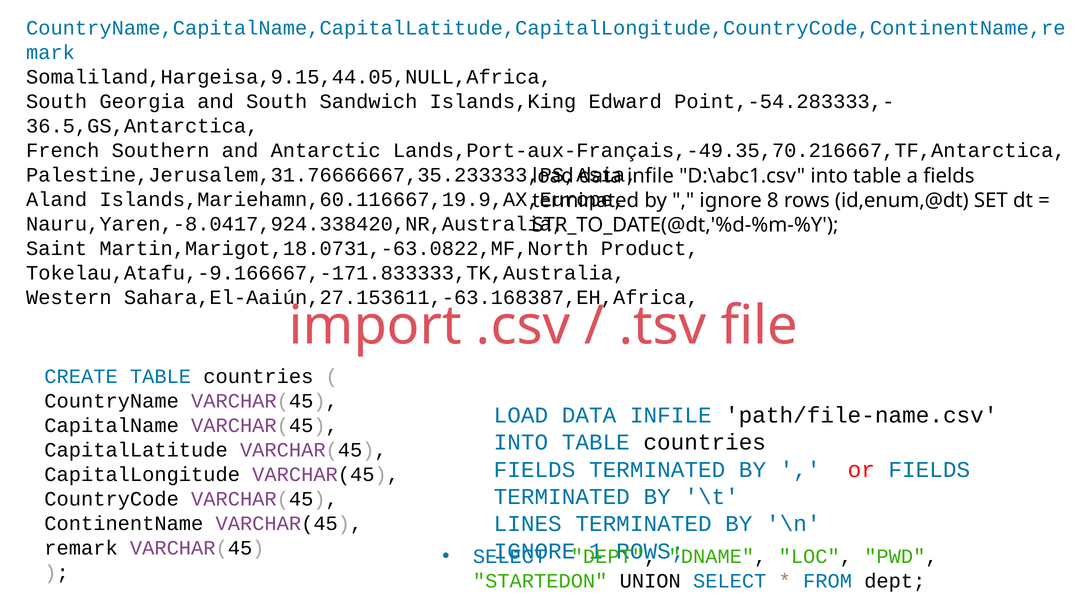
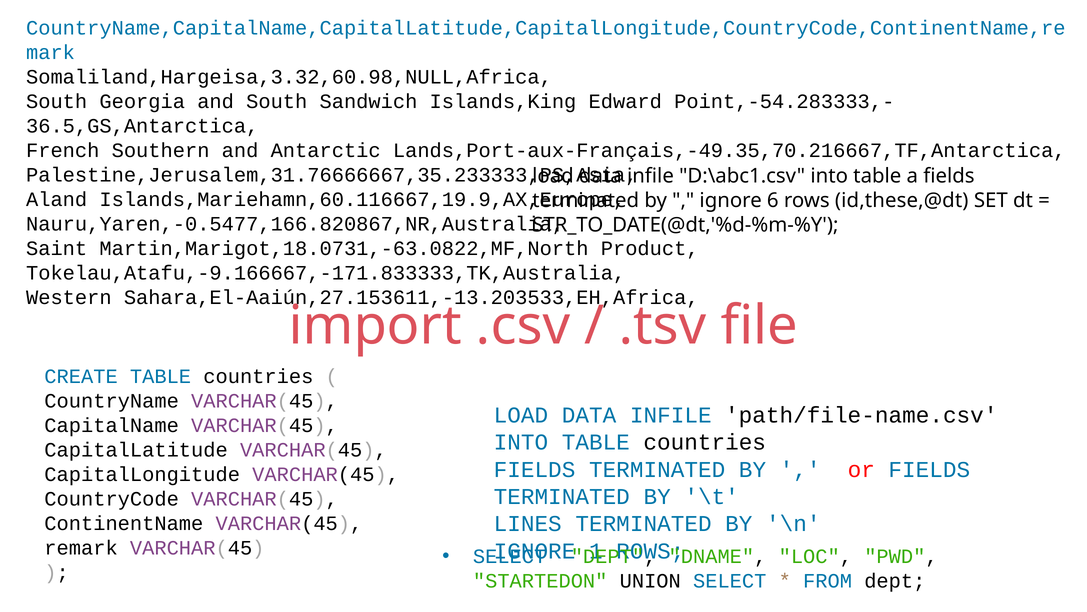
Somaliland,Hargeisa,9.15,44.05,NULL,Africa: Somaliland,Hargeisa,9.15,44.05,NULL,Africa -> Somaliland,Hargeisa,3.32,60.98,NULL,Africa (289, 77)
8: 8 -> 6 (773, 200)
id,enum,@dt: id,enum,@dt -> id,these,@dt (902, 200)
Nauru,Yaren,-8.0417,924.338420,NR,Australia: Nauru,Yaren,-8.0417,924.338420,NR,Australia -> Nauru,Yaren,-0.5477,166.820867,NR,Australia (295, 224)
Sahara,El-Aaiún,27.153611,-63.168387,EH,Africa: Sahara,El-Aaiún,27.153611,-63.168387,EH,Africa -> Sahara,El-Aaiún,27.153611,-13.203533,EH,Africa (411, 297)
